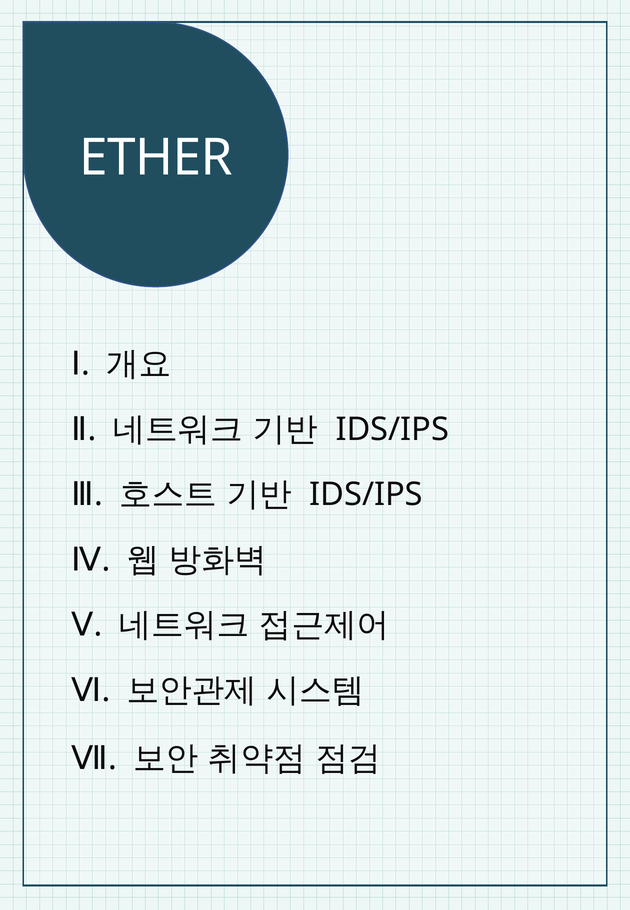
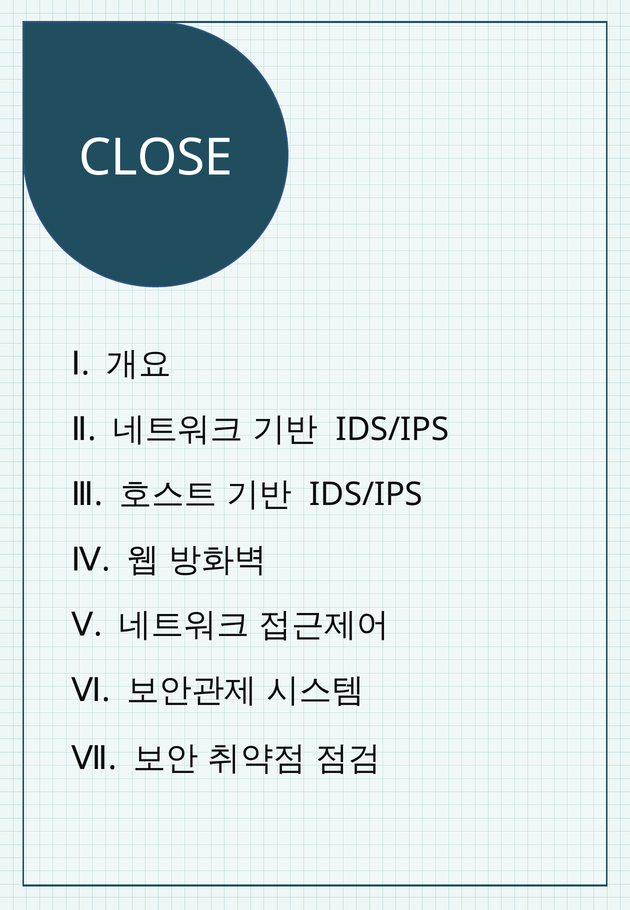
ETHER: ETHER -> CLOSE (156, 158)
